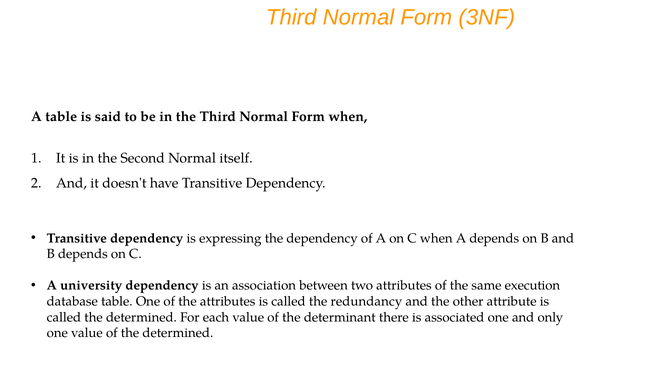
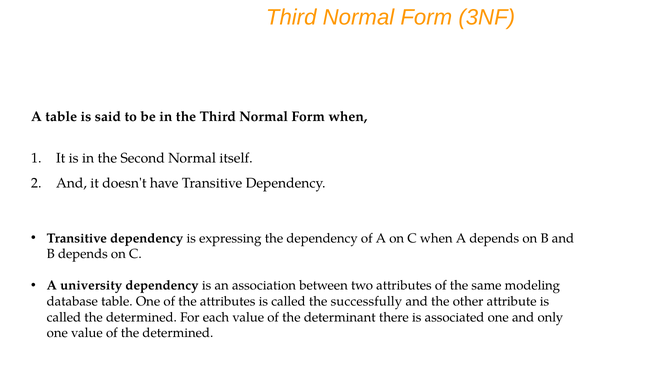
execution: execution -> modeling (532, 285)
redundancy: redundancy -> successfully (366, 301)
